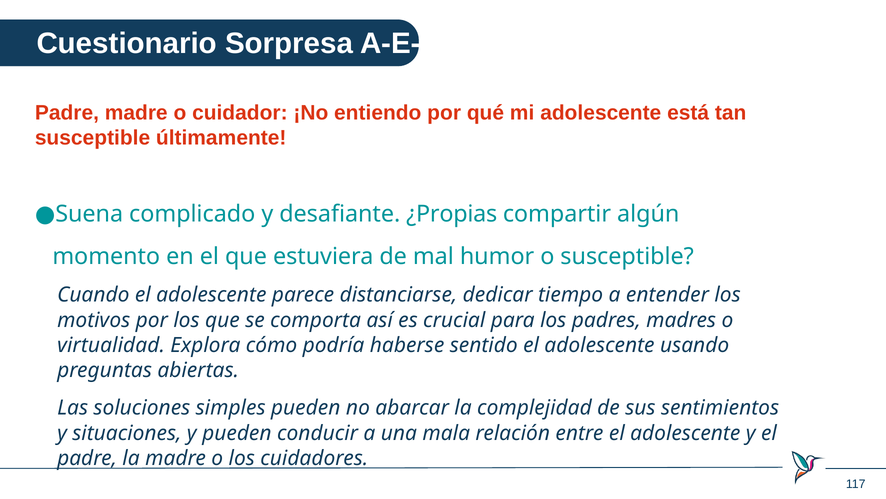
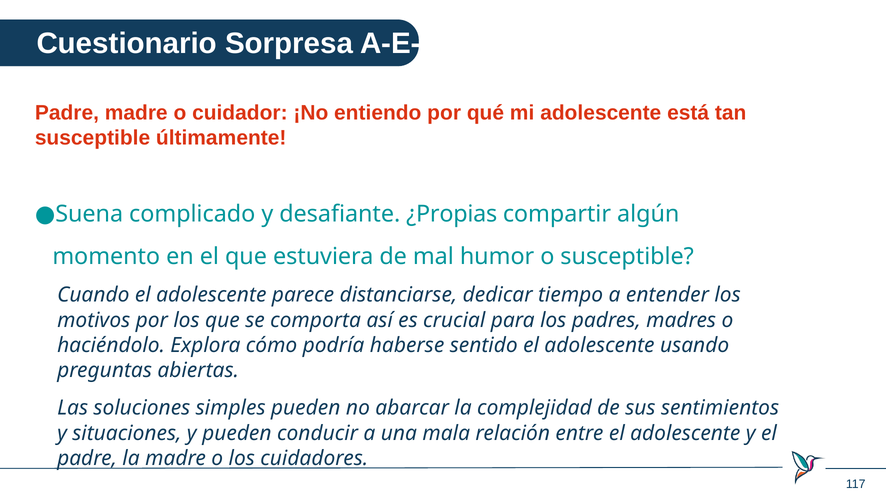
virtualidad: virtualidad -> haciéndolo (111, 345)
